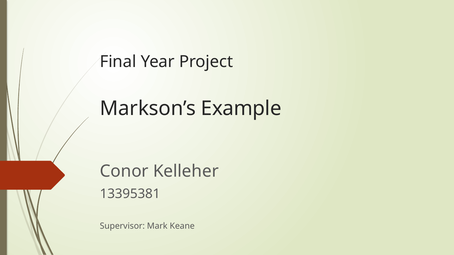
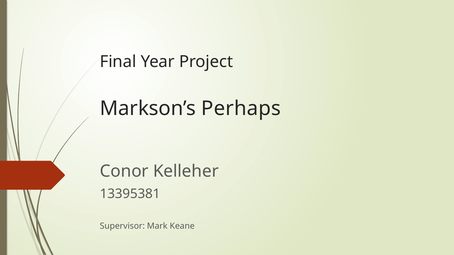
Example: Example -> Perhaps (241, 109)
